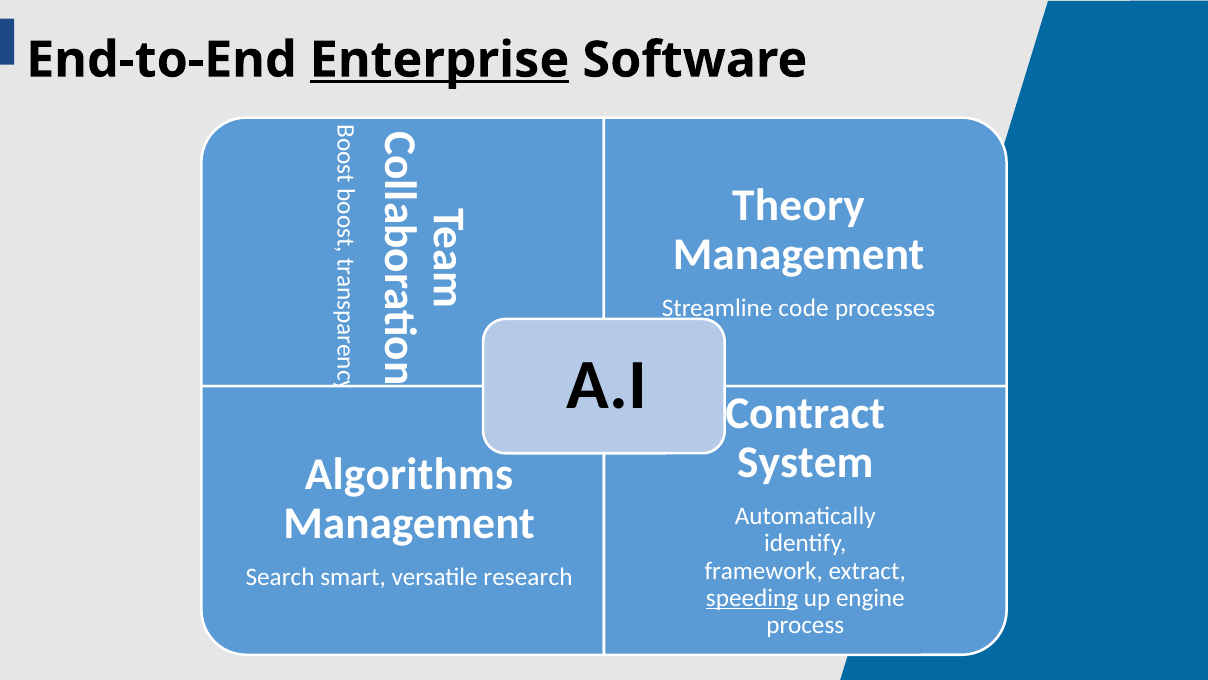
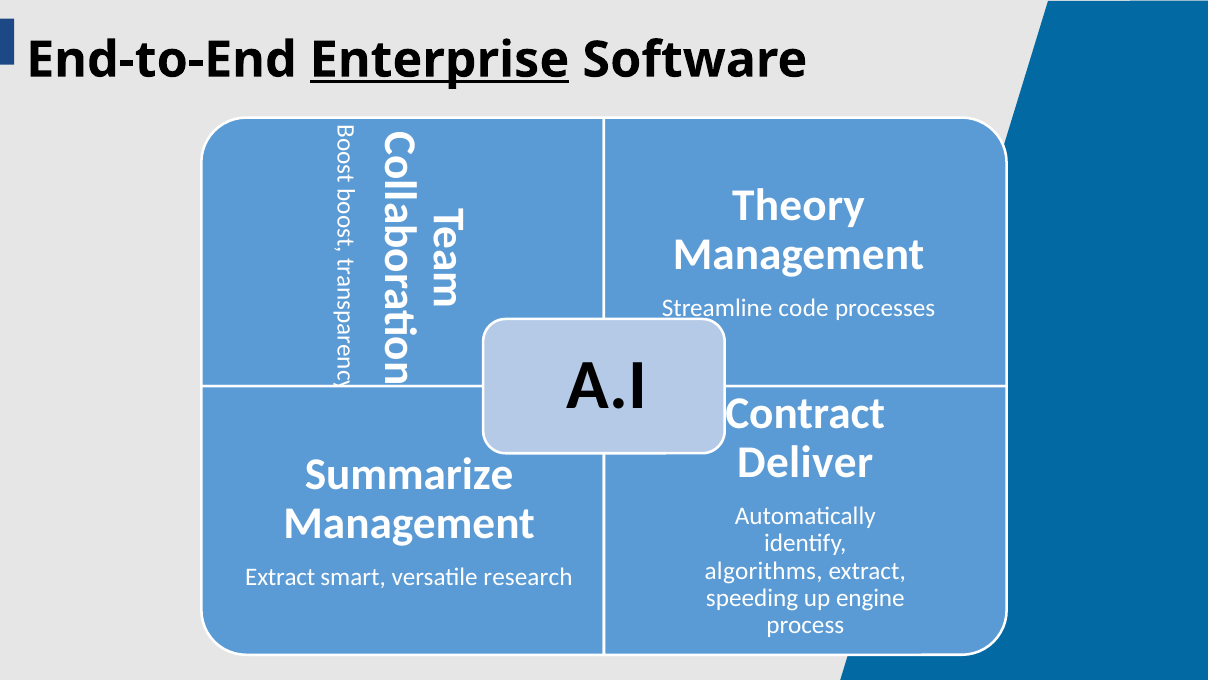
System: System -> Deliver (805, 462)
Algorithms: Algorithms -> Summarize (409, 474)
framework: framework -> algorithms (764, 570)
Search: Search -> Extract (280, 577)
speeding underline: present -> none (752, 598)
